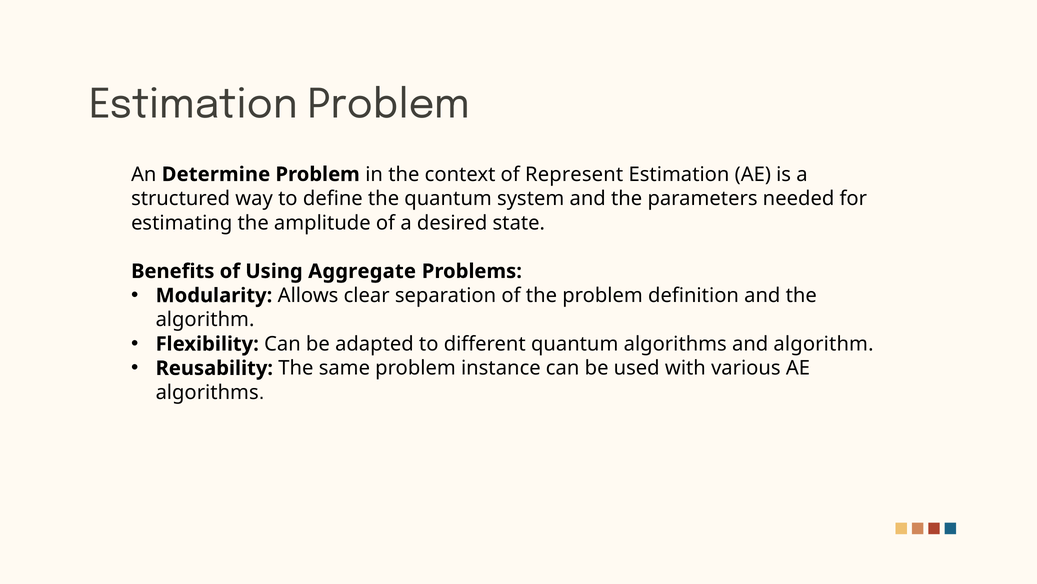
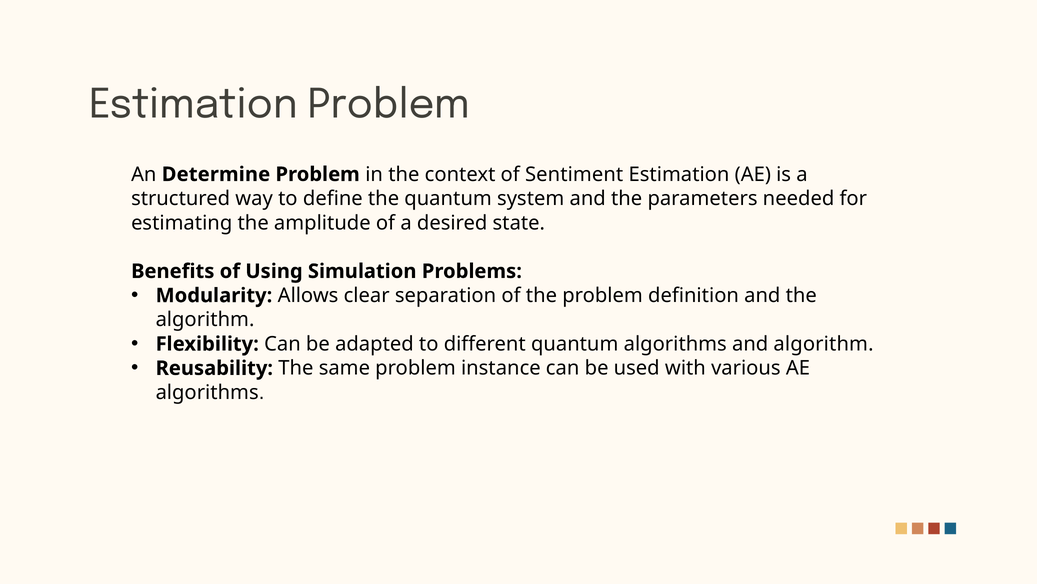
Represent: Represent -> Sentiment (574, 174)
Aggregate: Aggregate -> Simulation (362, 271)
